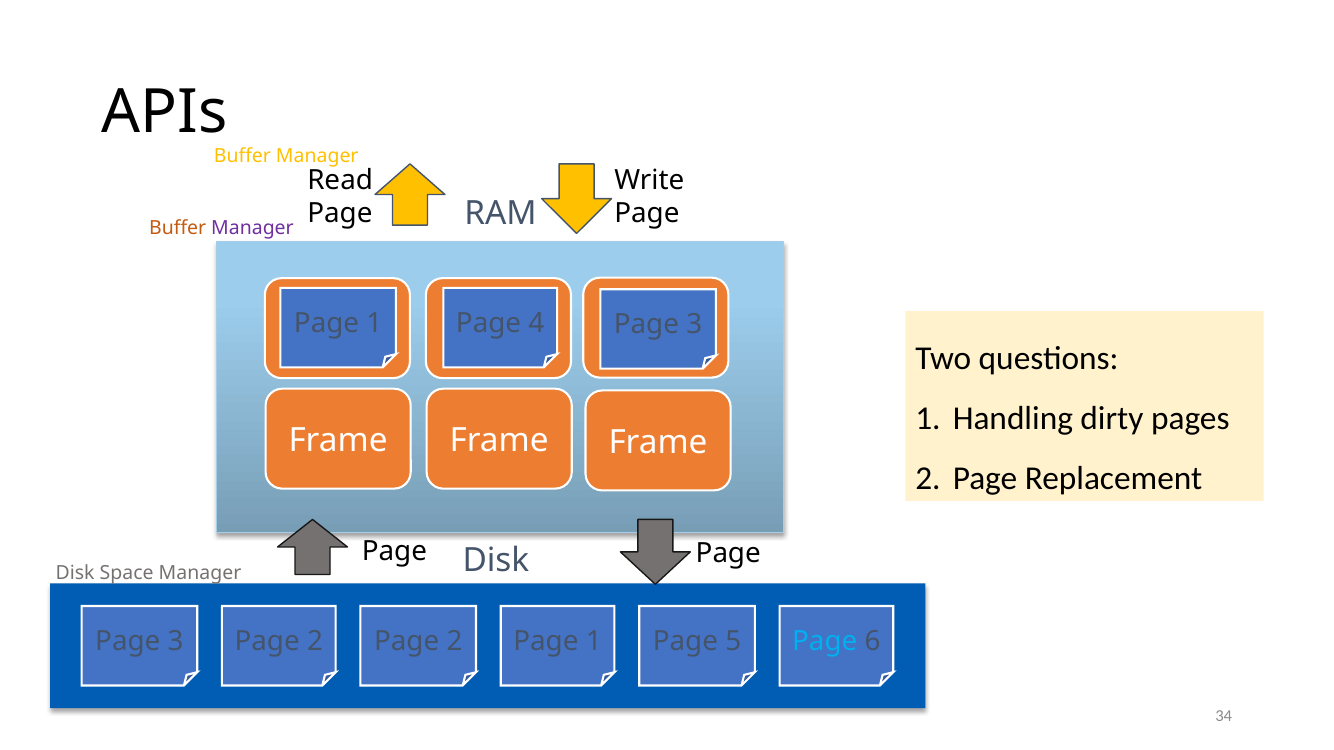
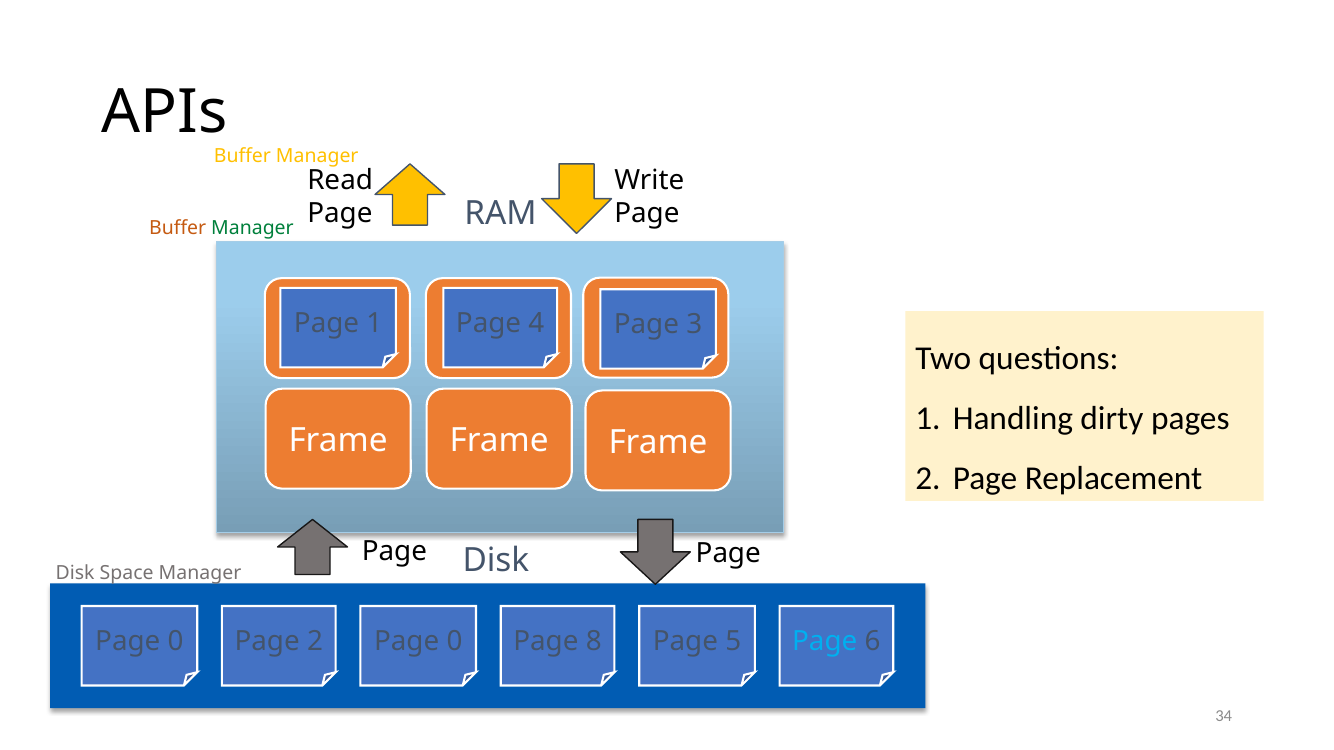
Manager colour: purple -> green (252, 229)
3: 3 -> 0 (176, 641)
2 Page 2: 2 -> 0 (454, 641)
1: 1 -> 8 (594, 641)
